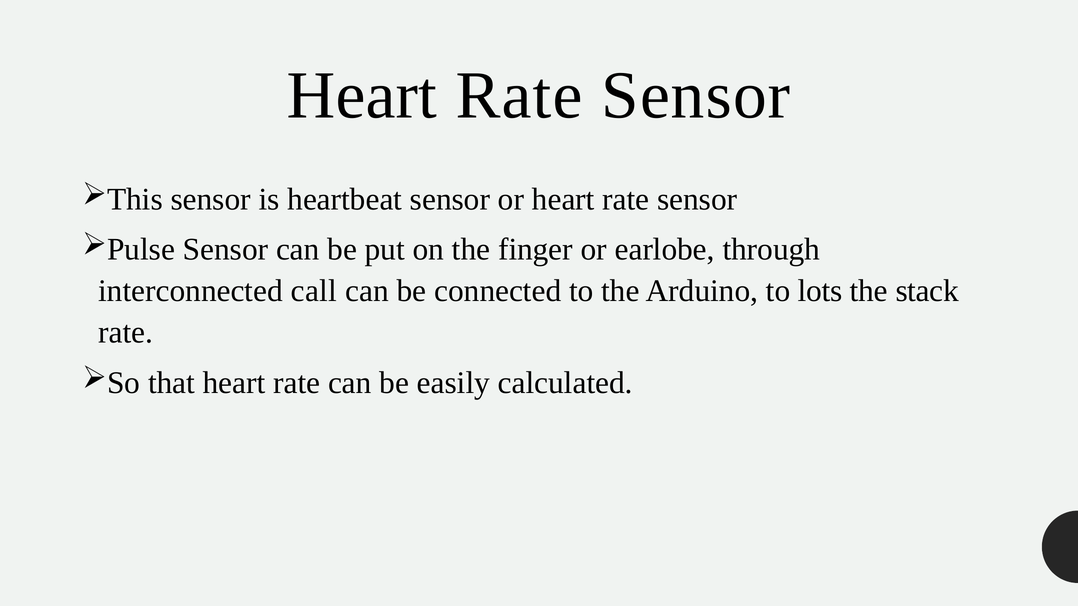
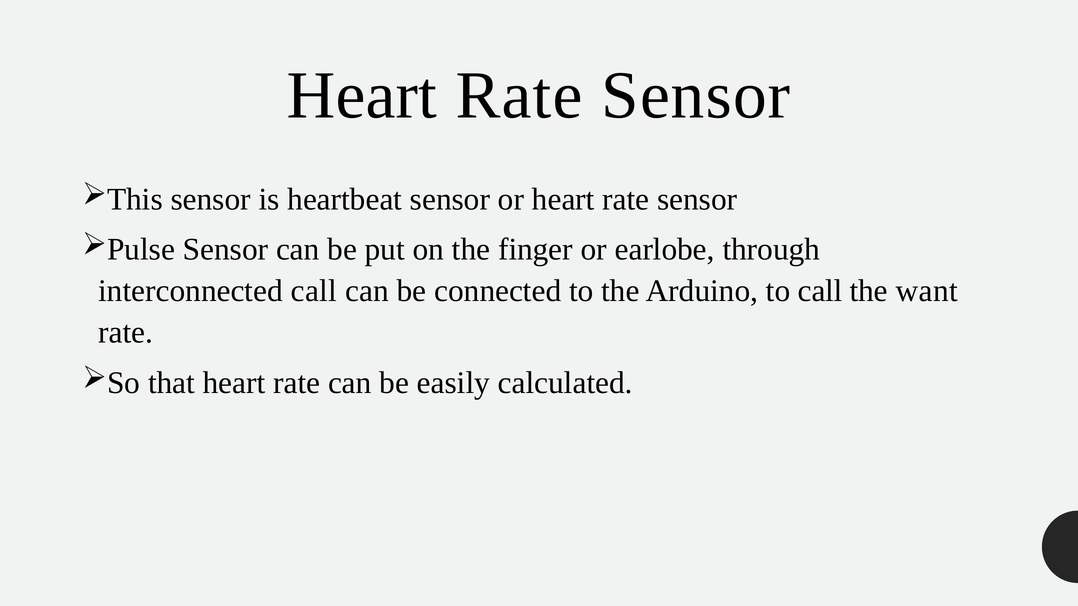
to lots: lots -> call (820, 291)
stack: stack -> want (927, 291)
